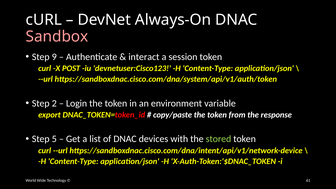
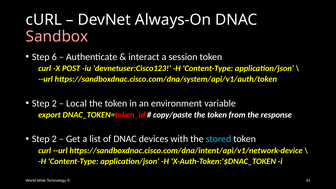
9: 9 -> 6 (54, 57)
Login: Login -> Local (76, 103)
5: 5 -> 2 (54, 139)
stored colour: light green -> light blue (218, 139)
